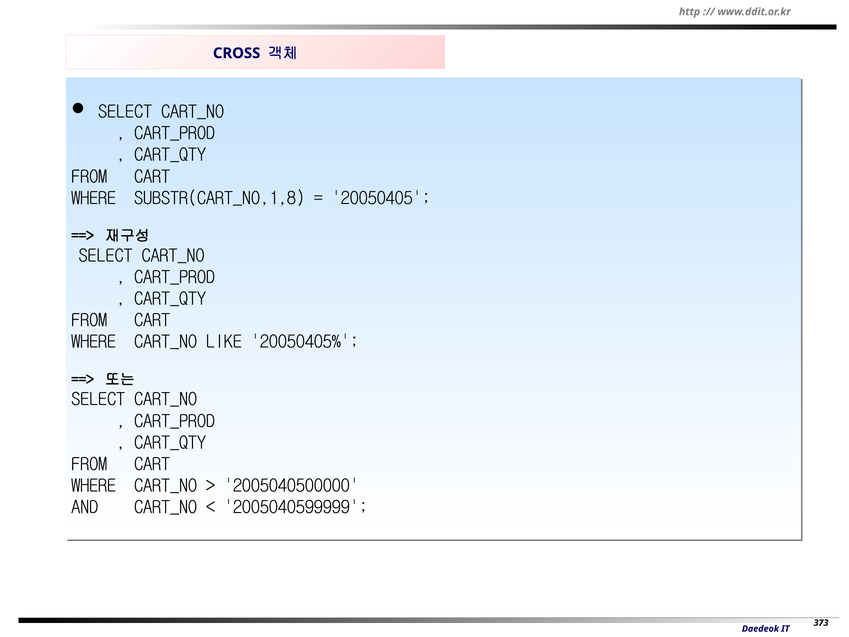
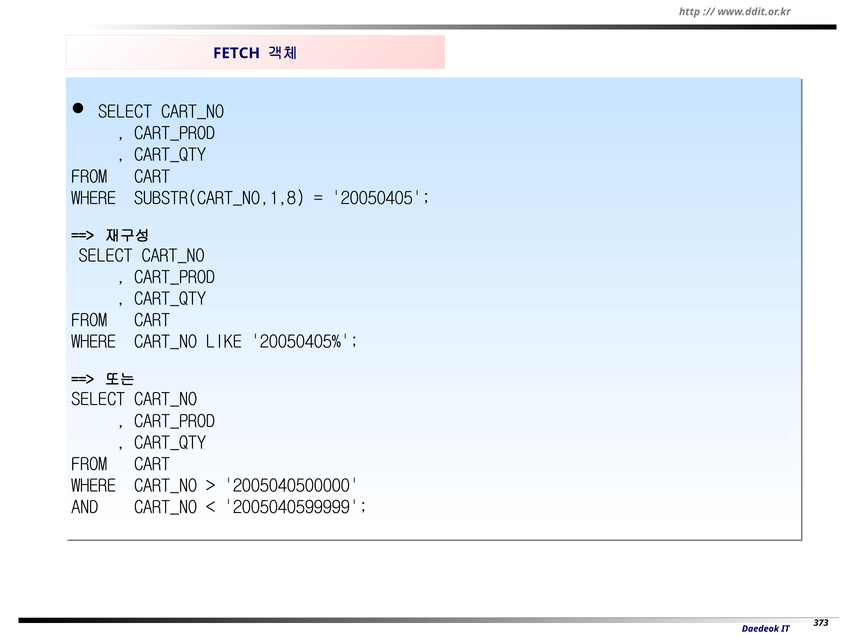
CROSS: CROSS -> FETCH (237, 53)
